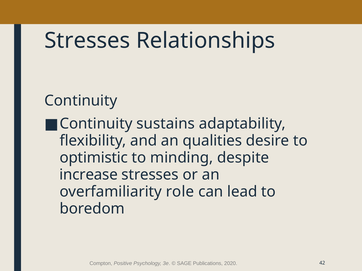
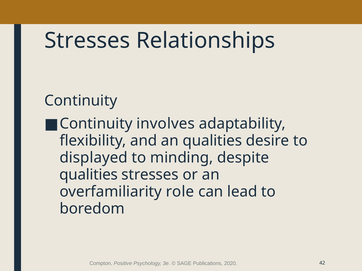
sustains: sustains -> involves (166, 124)
optimistic: optimistic -> displayed (94, 158)
increase: increase -> qualities (89, 175)
